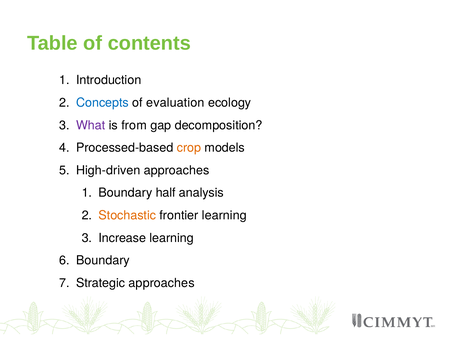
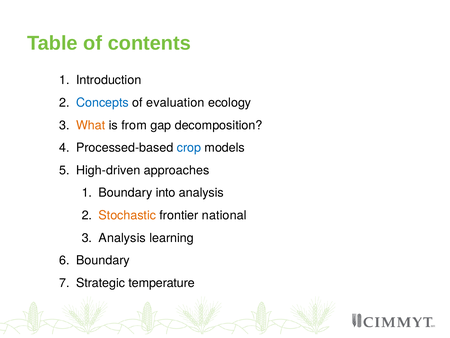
What colour: purple -> orange (91, 125)
crop colour: orange -> blue (189, 148)
half: half -> into (166, 193)
frontier learning: learning -> national (224, 215)
Increase: Increase -> Analysis (122, 238)
Strategic approaches: approaches -> temperature (162, 283)
